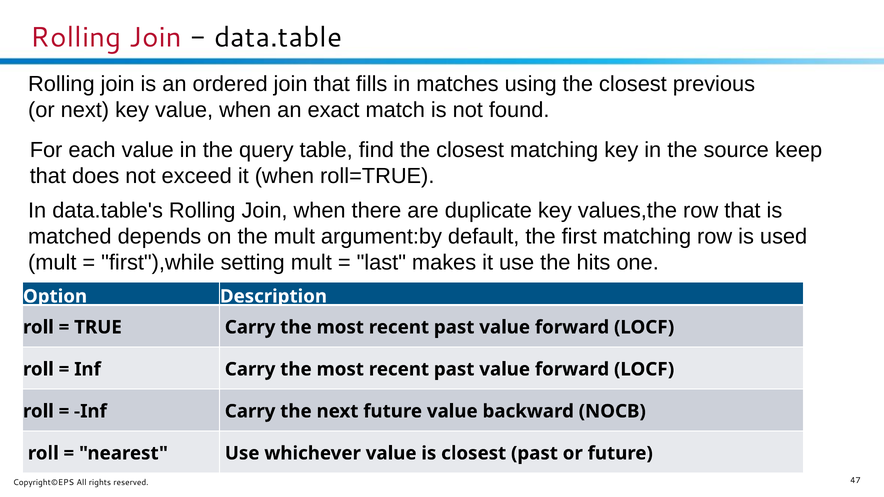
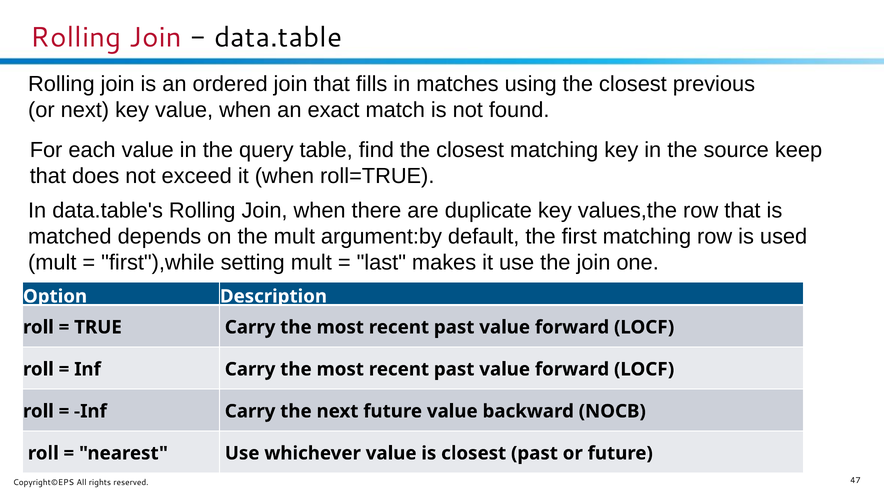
the hits: hits -> join (593, 263)
